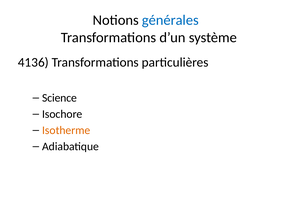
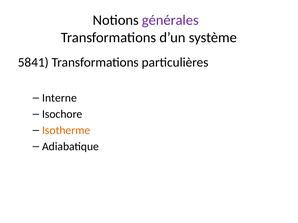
générales colour: blue -> purple (170, 20)
4136: 4136 -> 5841 (33, 63)
Science: Science -> Interne (59, 98)
